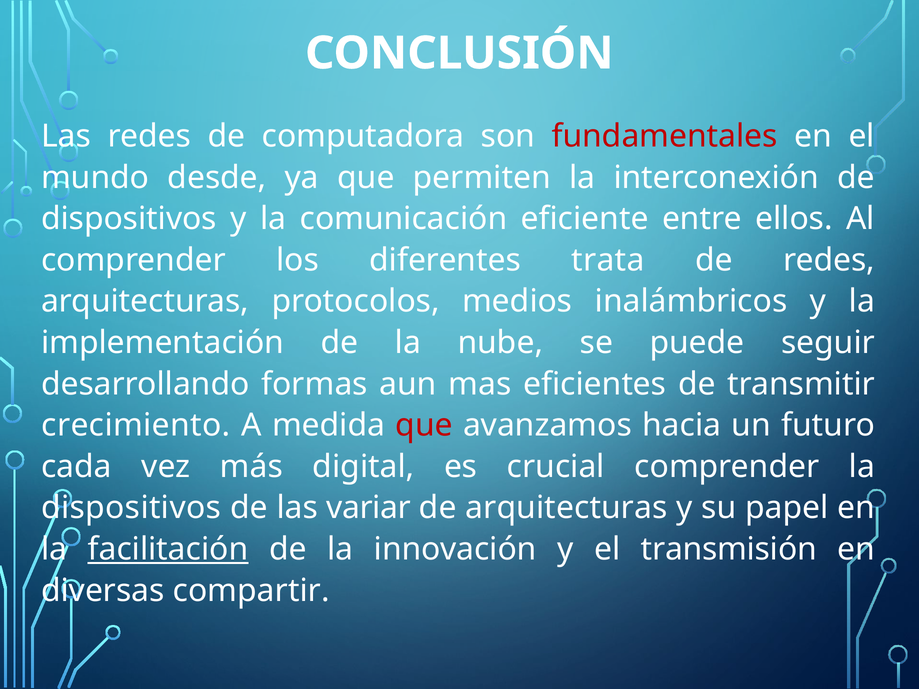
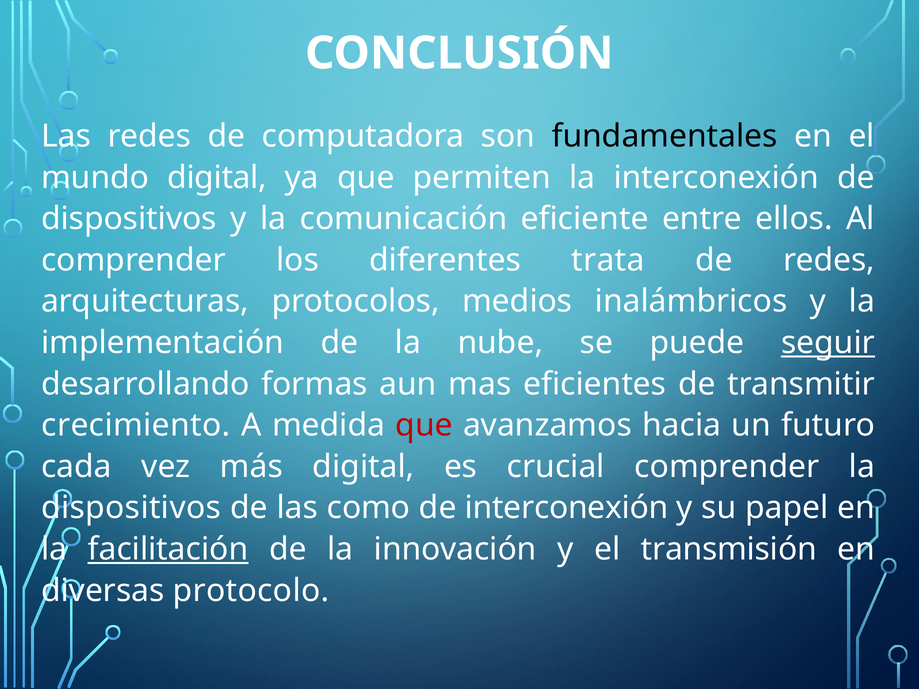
fundamentales colour: red -> black (665, 136)
mundo desde: desde -> digital (217, 178)
seguir underline: none -> present (828, 343)
variar: variar -> como (369, 508)
de arquitecturas: arquitecturas -> interconexión (567, 508)
compartir: compartir -> protocolo (251, 591)
